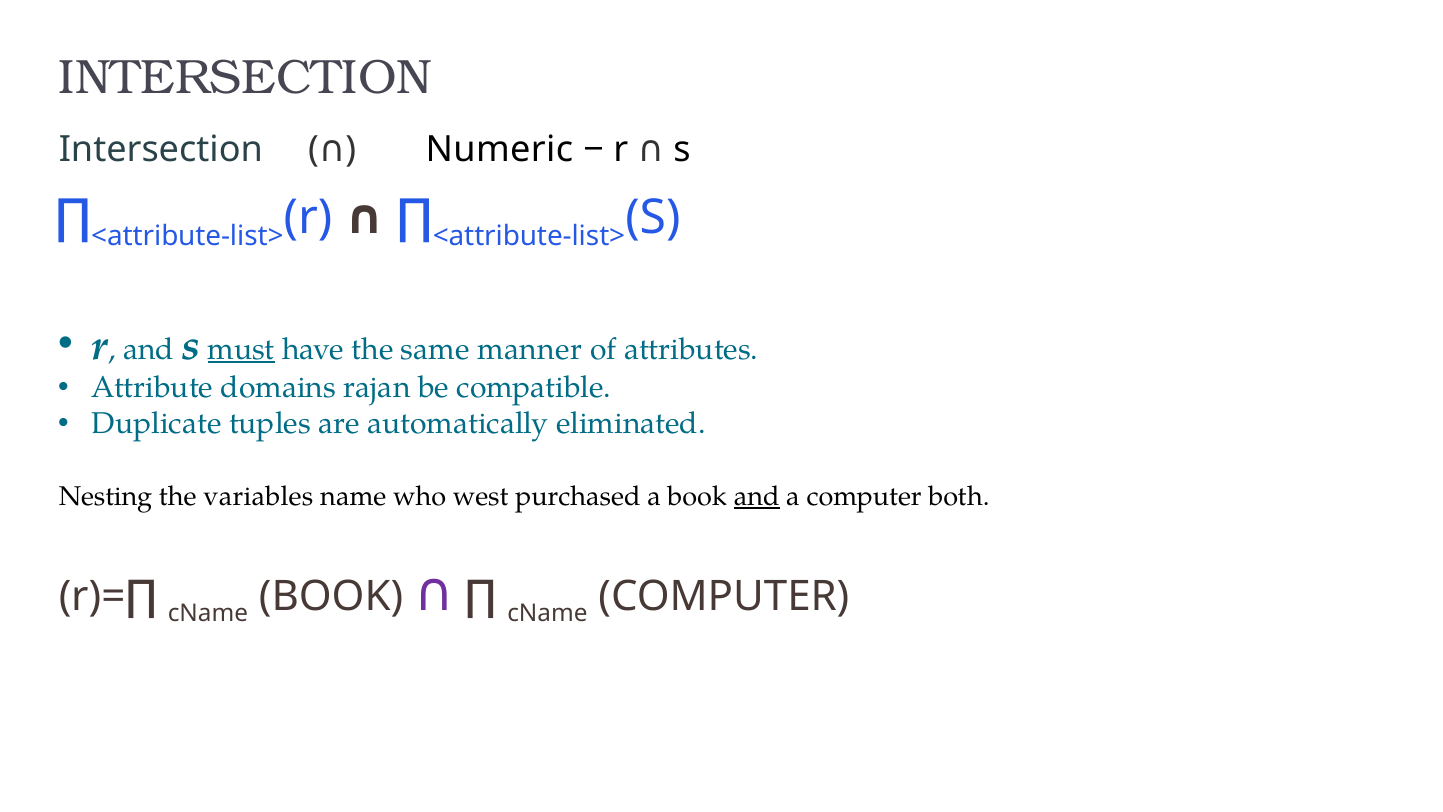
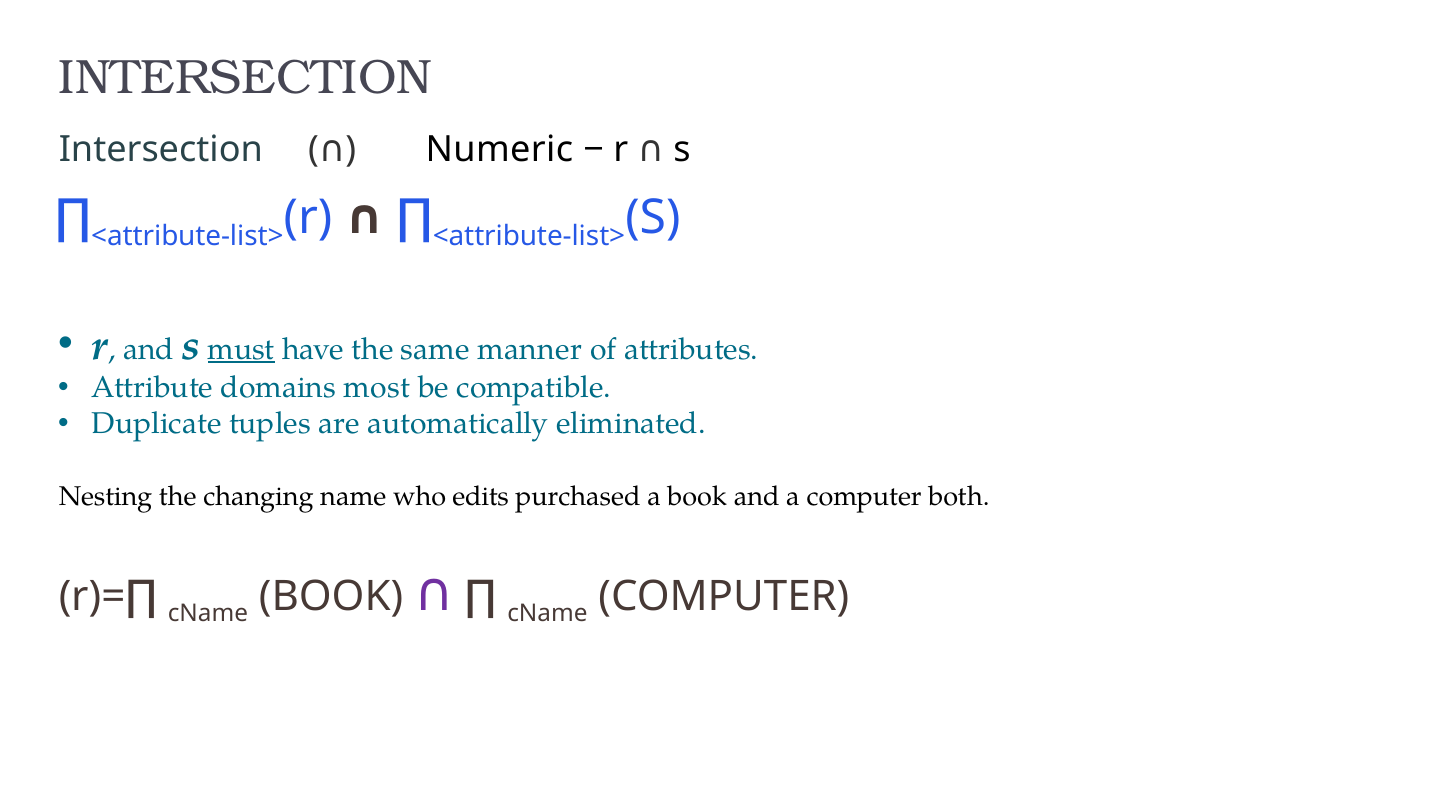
rajan: rajan -> most (377, 388)
variables: variables -> changing (259, 496)
west: west -> edits (481, 496)
and underline: present -> none (757, 496)
